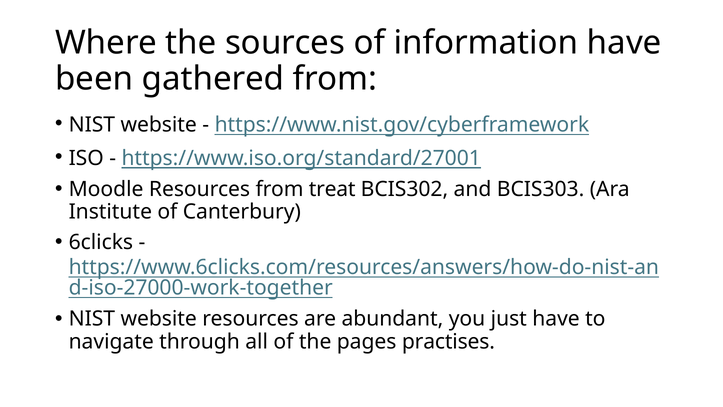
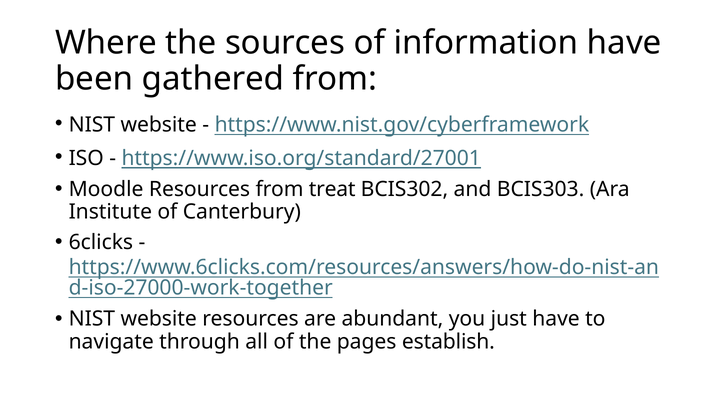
practises: practises -> establish (448, 341)
